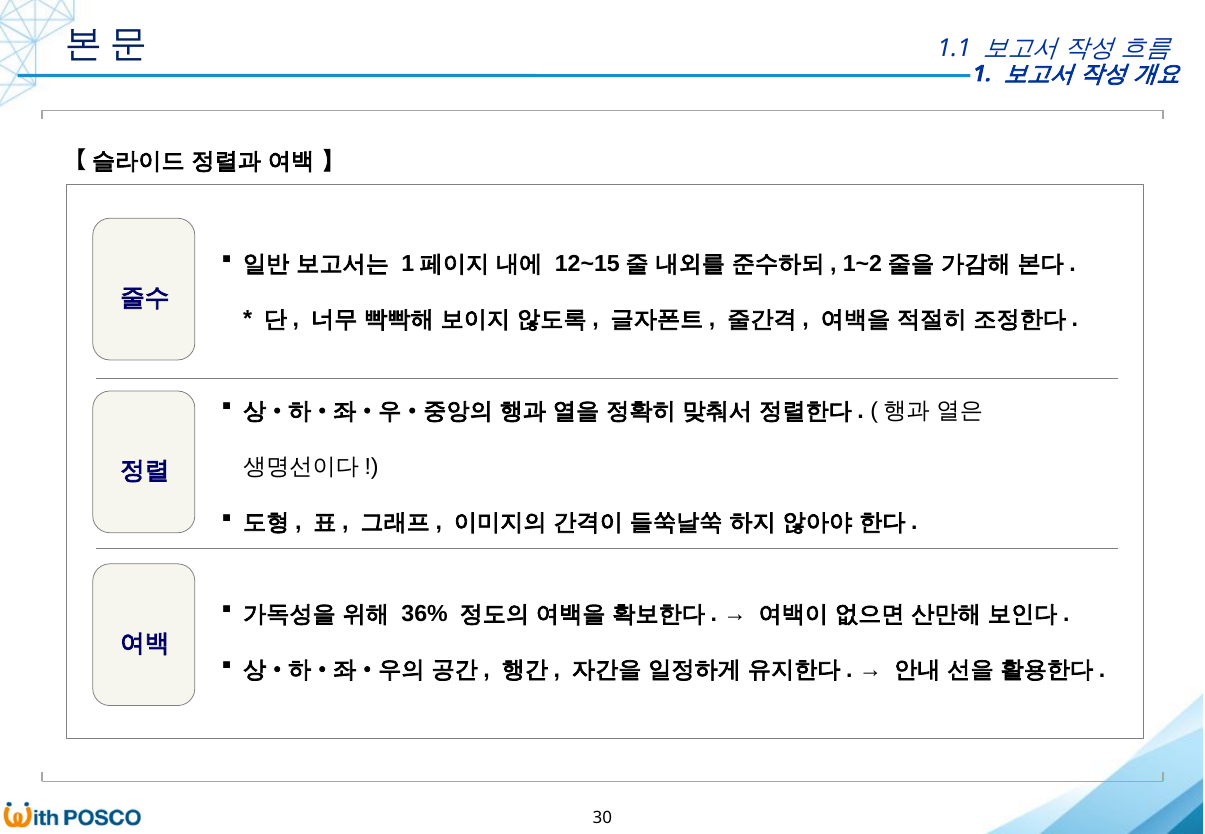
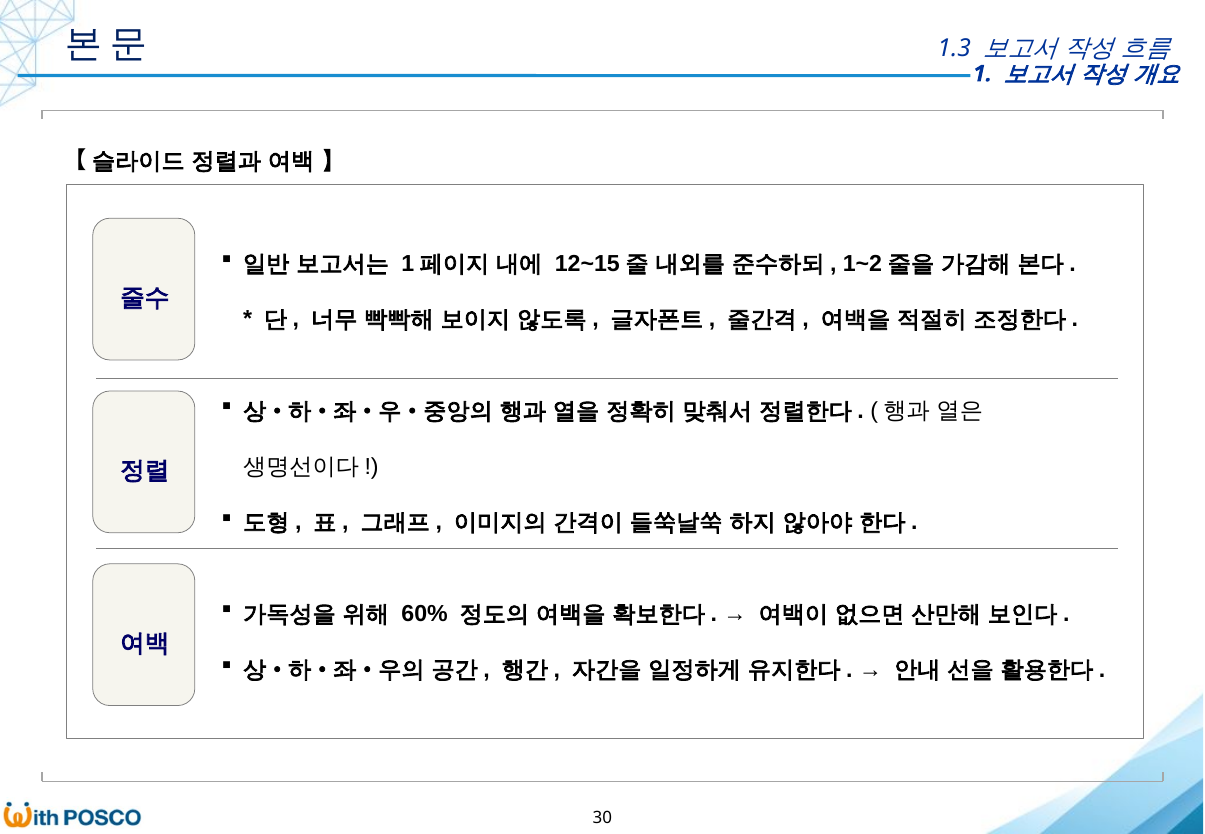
1.1: 1.1 -> 1.3 (954, 48)
36%: 36% -> 60% (425, 614)
